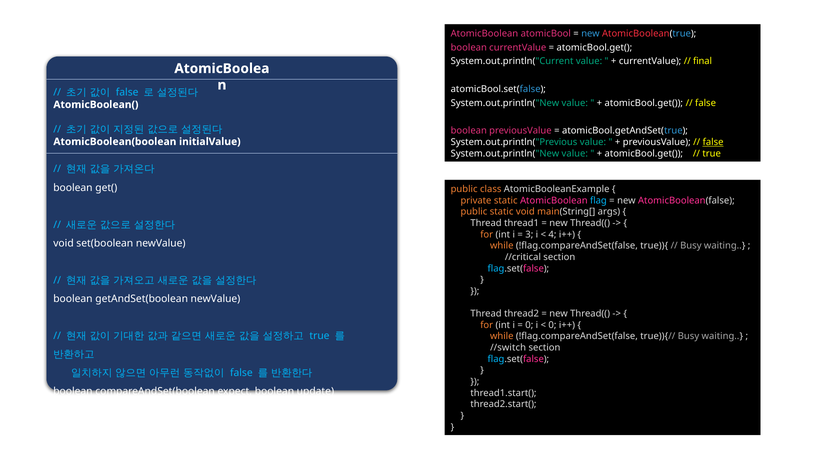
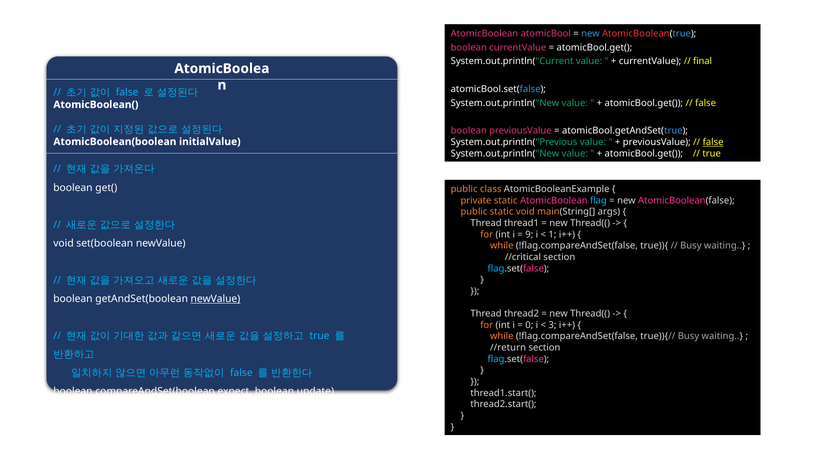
3: 3 -> 9 (529, 235)
4: 4 -> 1 (552, 235)
newValue underline: none -> present (215, 299)
0: 0 -> 3 (552, 325)
//switch: //switch -> //return (508, 348)
